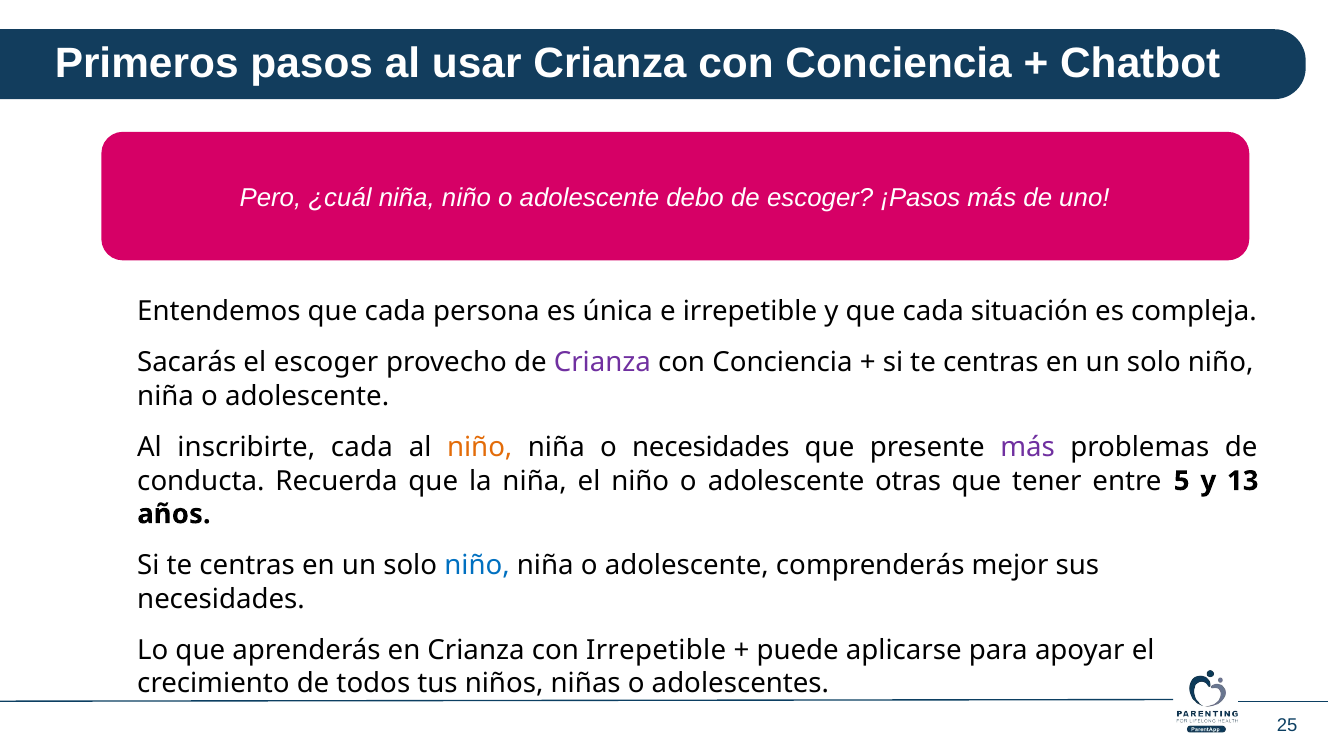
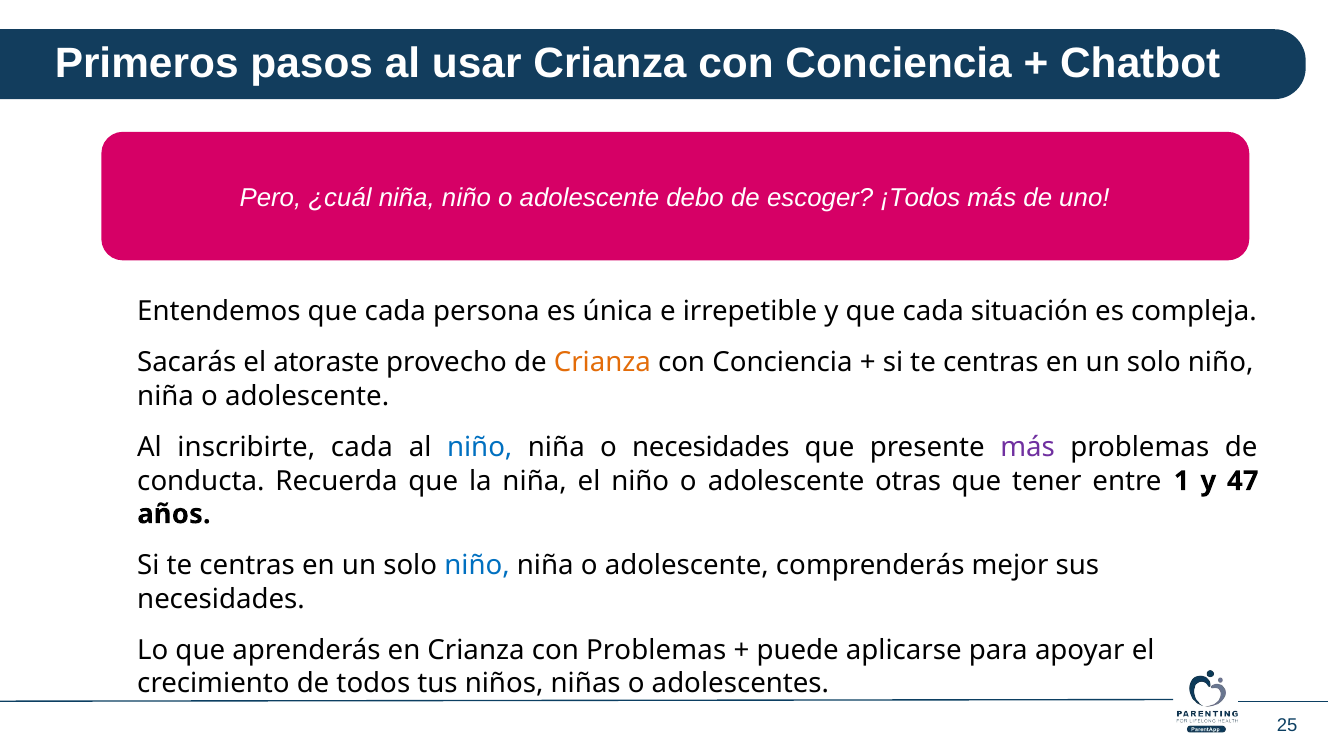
¡Pasos: ¡Pasos -> ¡Todos (920, 198)
el escoger: escoger -> atoraste (326, 363)
Crianza colour: purple -> orange (602, 363)
niño colour: orange -> blue (480, 448)
5: 5 -> 1 (1182, 481)
13: 13 -> 47 (1243, 481)
con Irrepetible: Irrepetible -> Problemas (656, 651)
